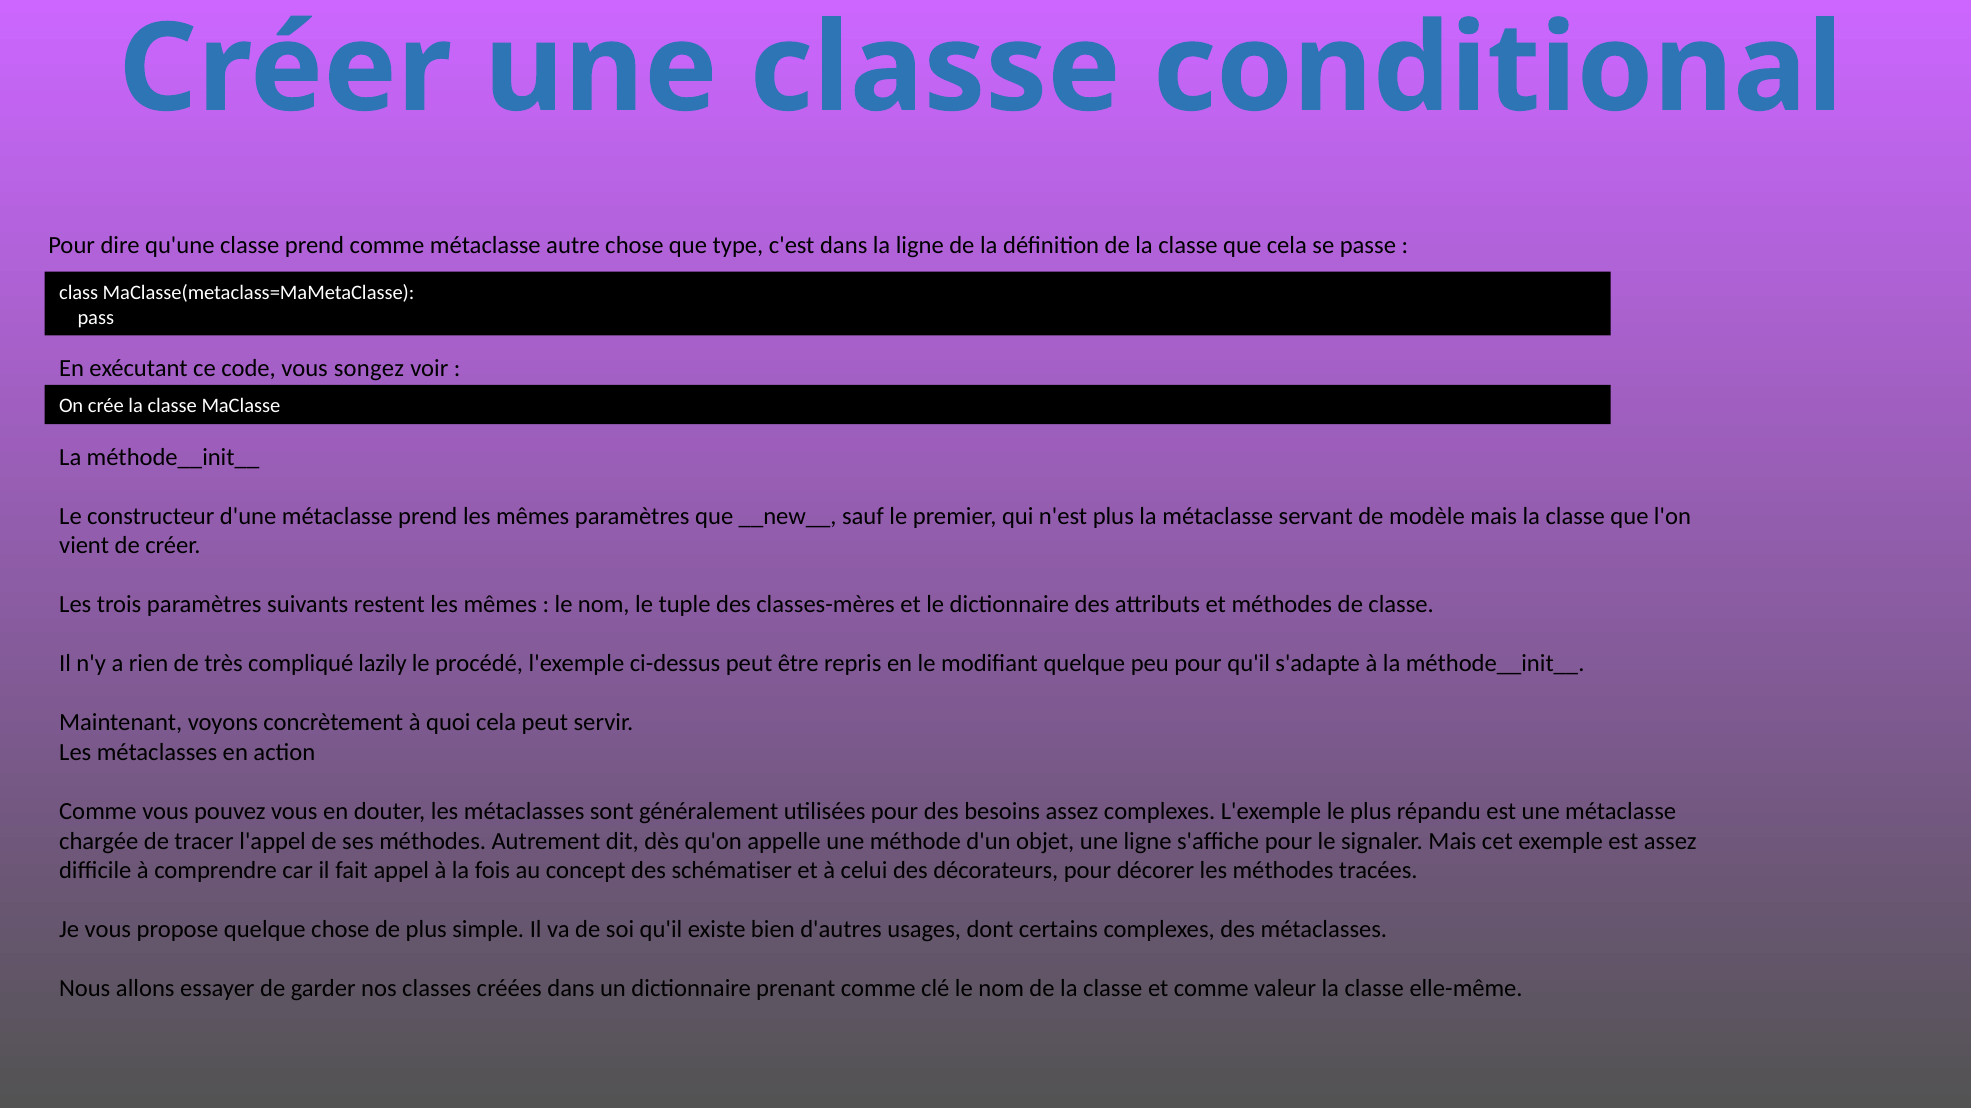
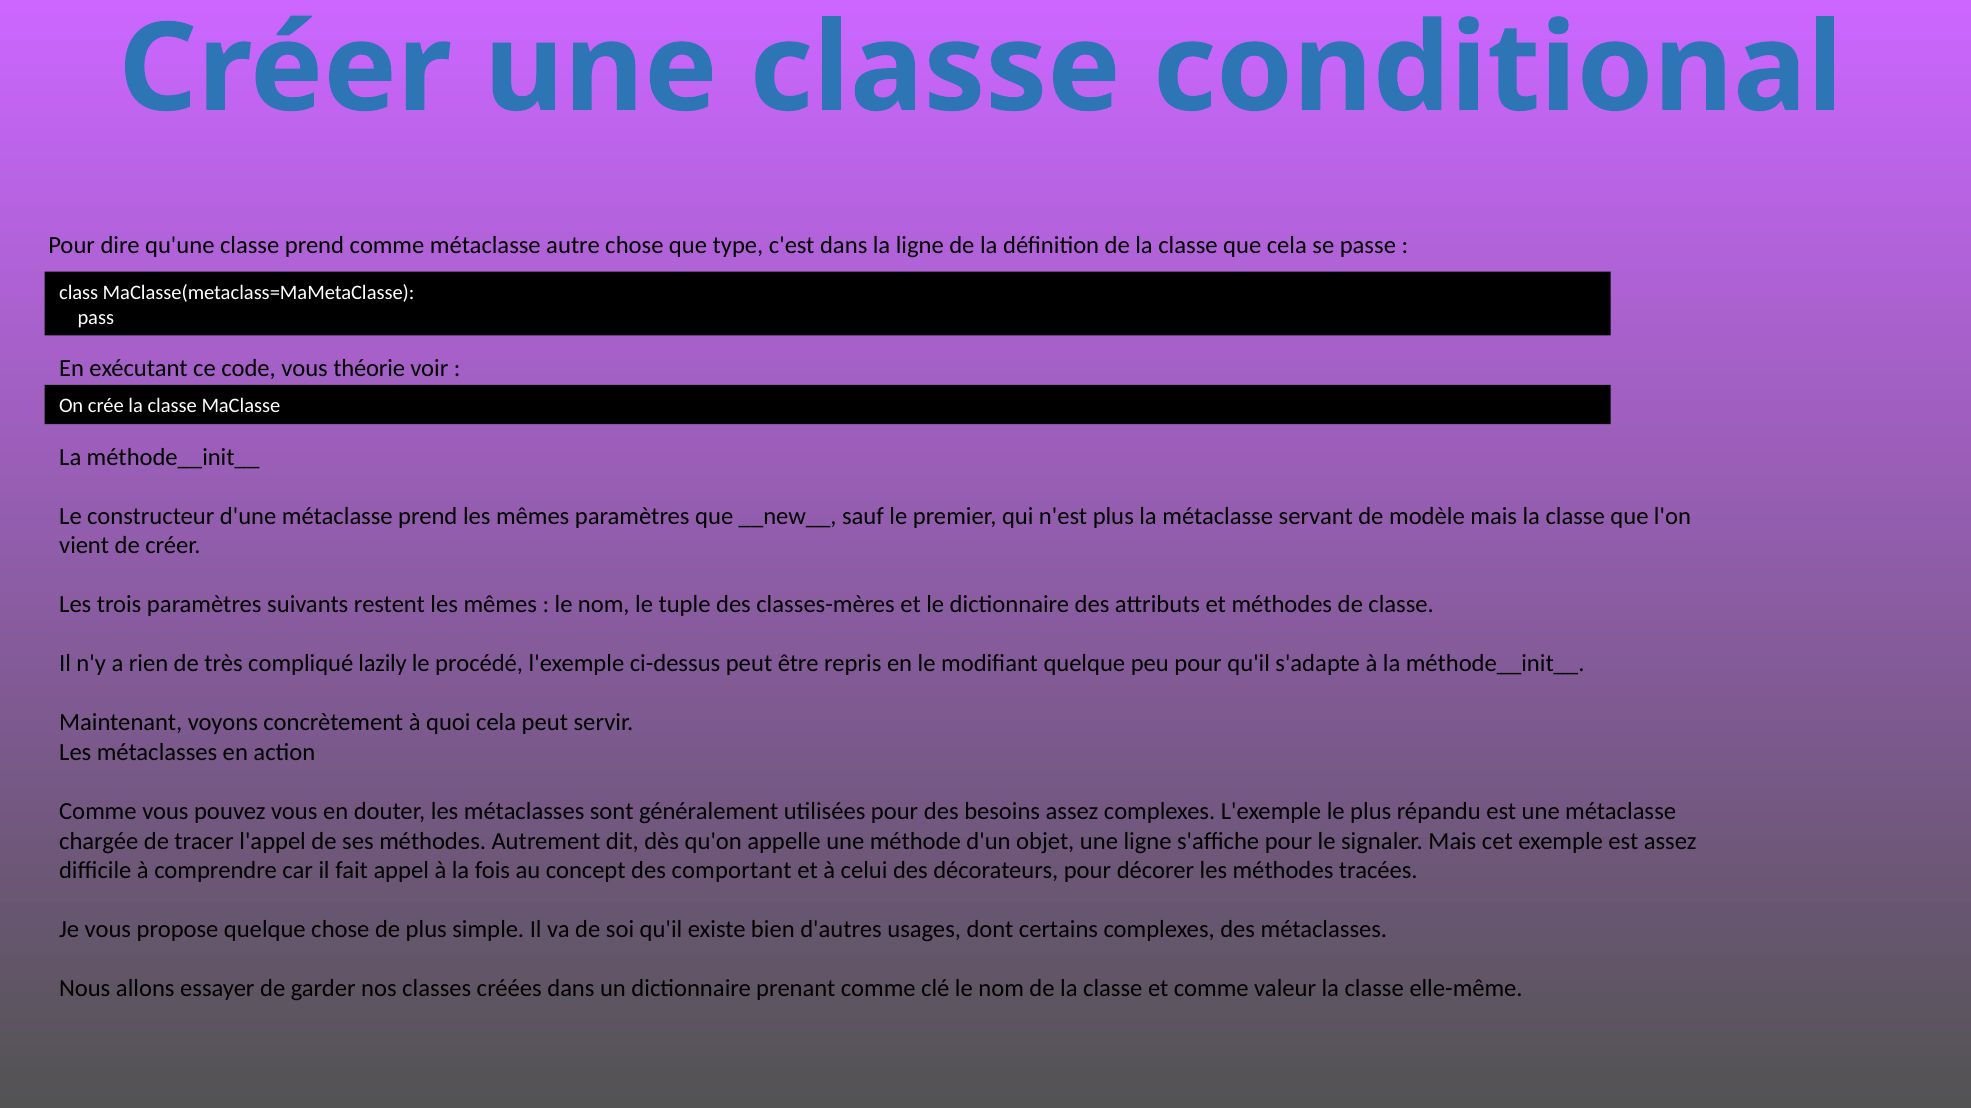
songez: songez -> théorie (369, 368)
schématiser: schématiser -> comportant (732, 871)
